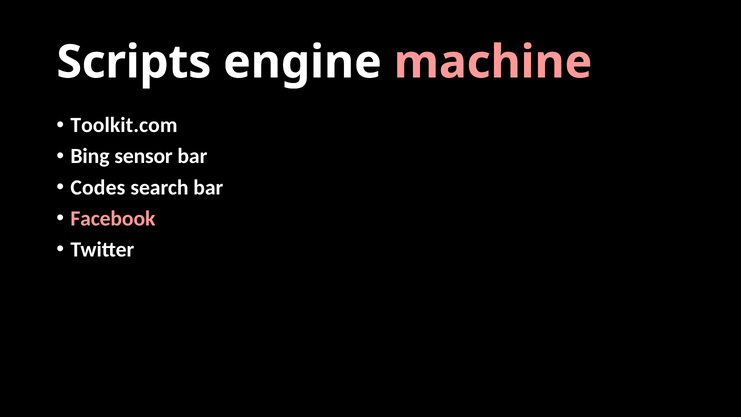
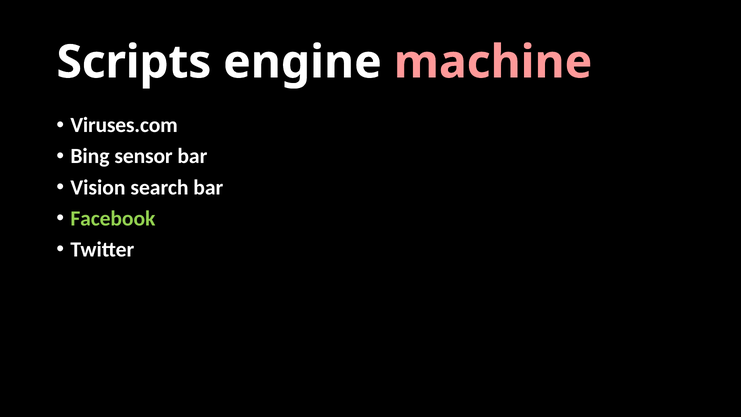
Toolkit.com: Toolkit.com -> Viruses.com (124, 125)
Codes: Codes -> Vision (98, 187)
Facebook colour: pink -> light green (113, 218)
